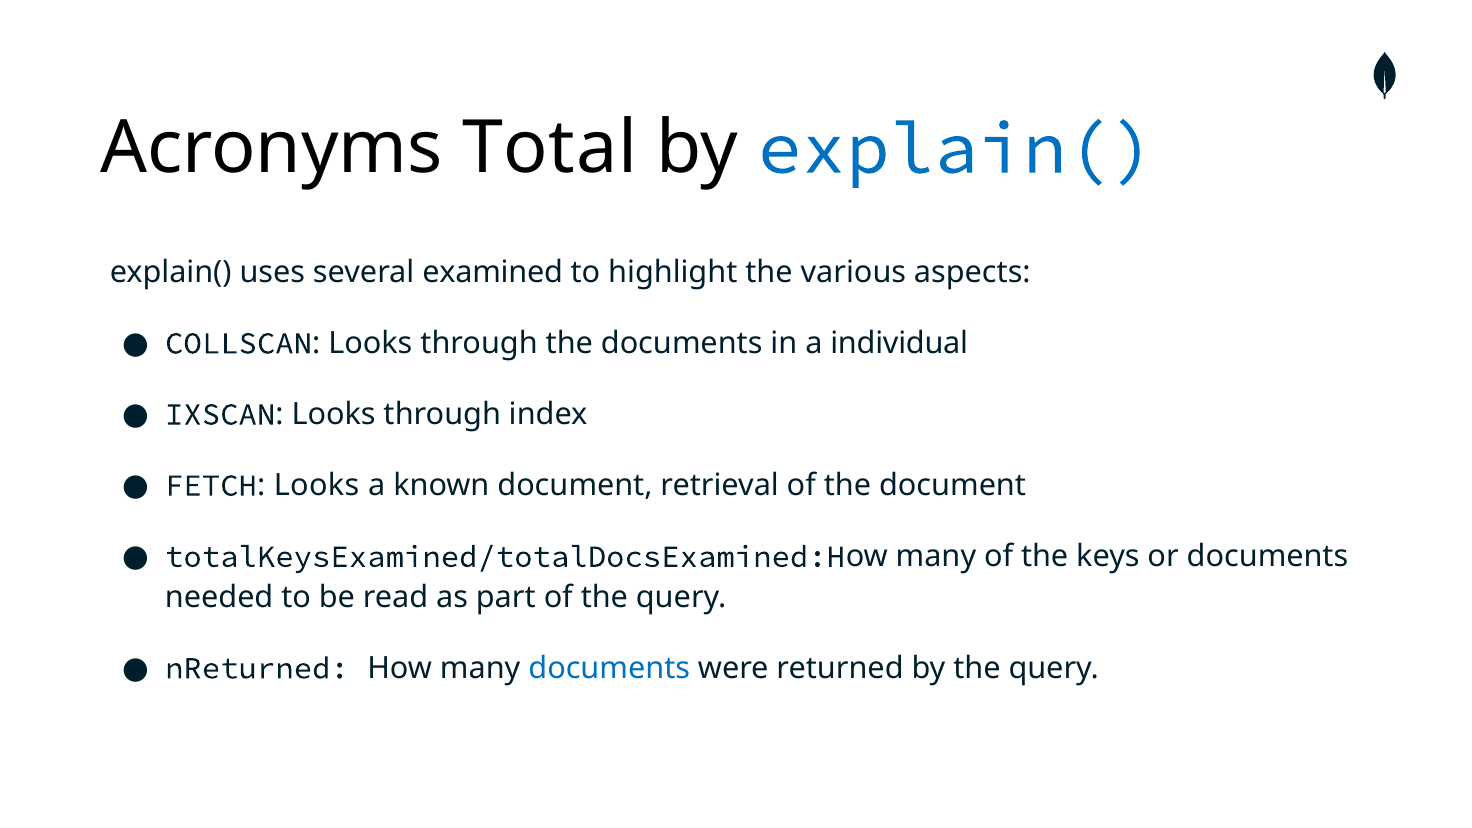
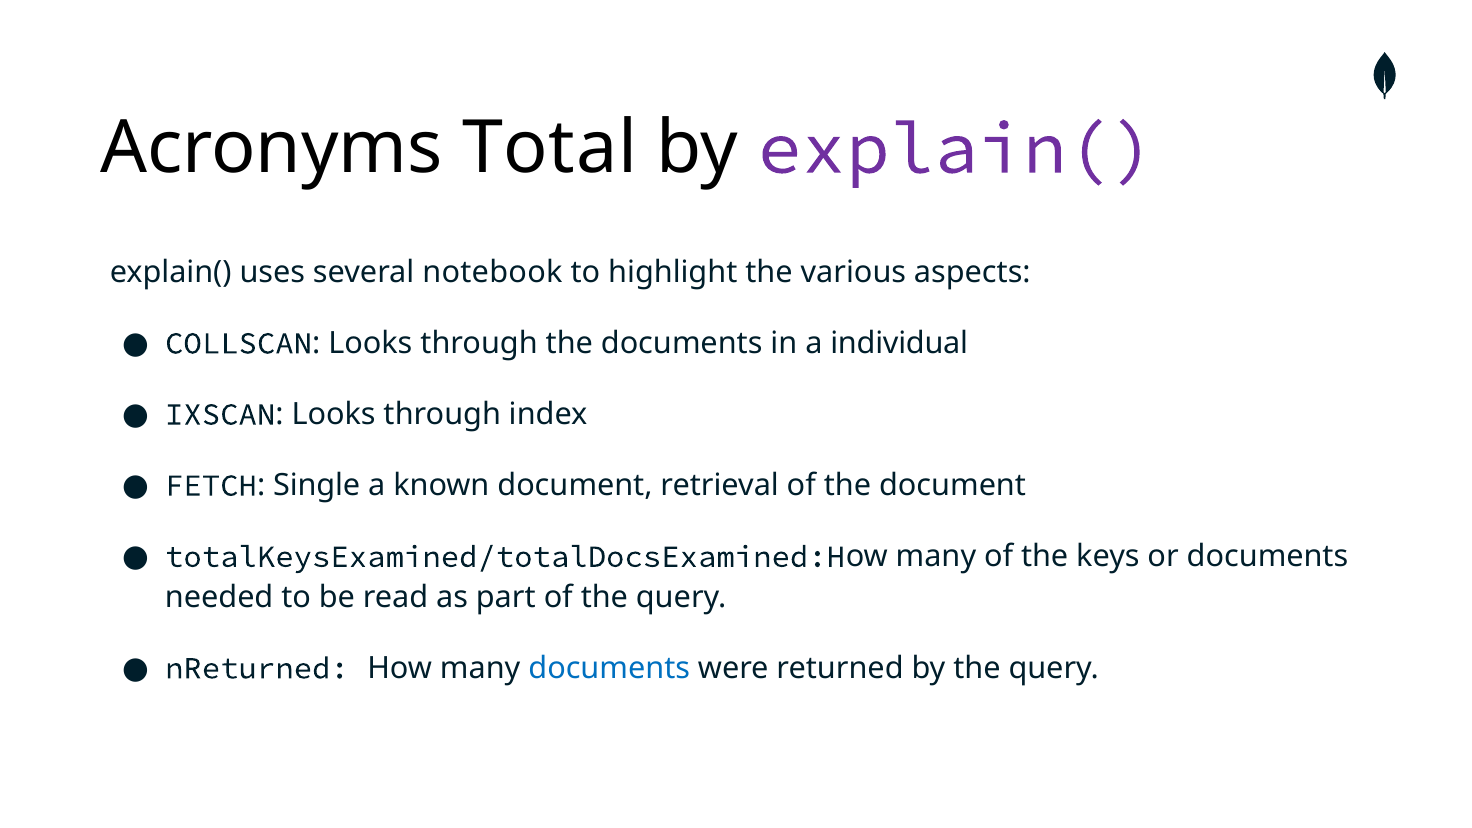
explain( colour: blue -> purple (956, 148)
examined: examined -> notebook (492, 272)
FETCH Looks: Looks -> Single (317, 486)
